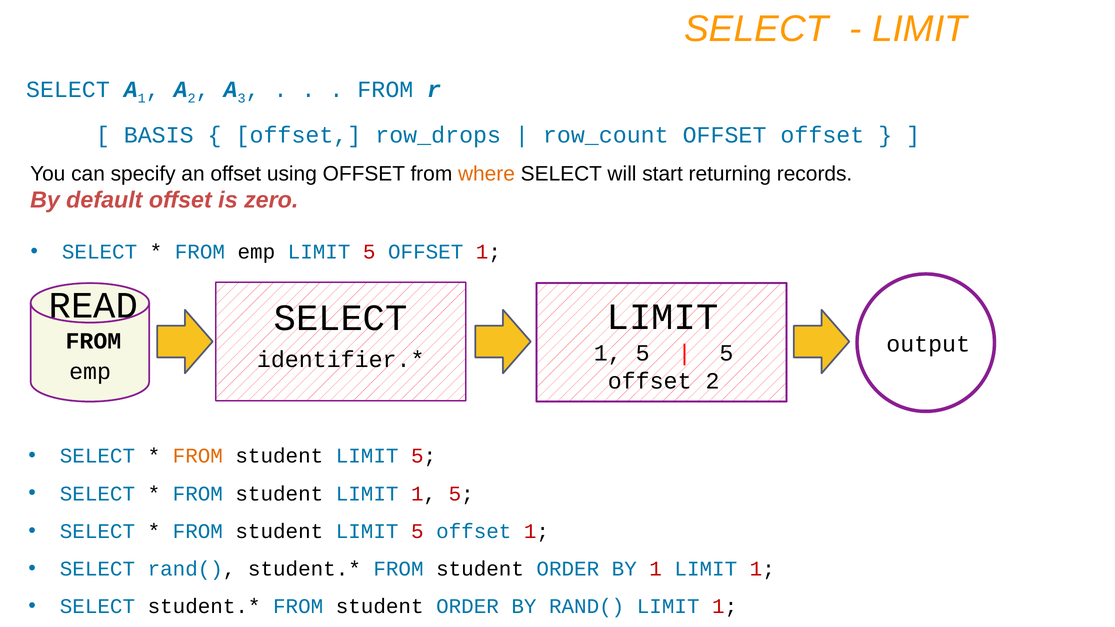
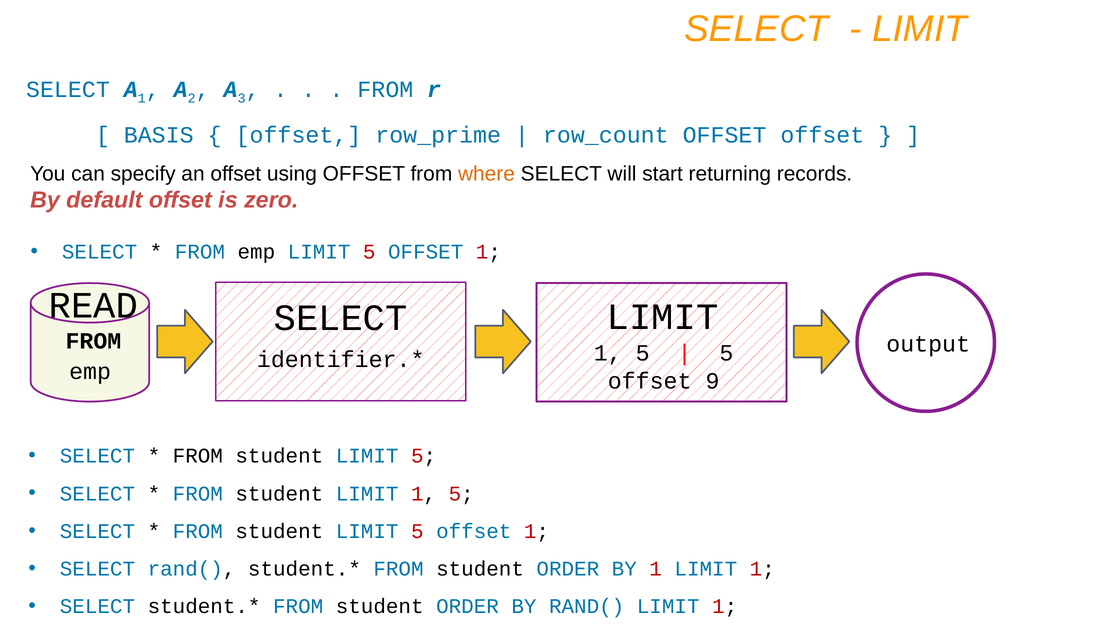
row_drops: row_drops -> row_prime (438, 135)
offset 2: 2 -> 9 (713, 381)
FROM colour: orange -> black (198, 456)
